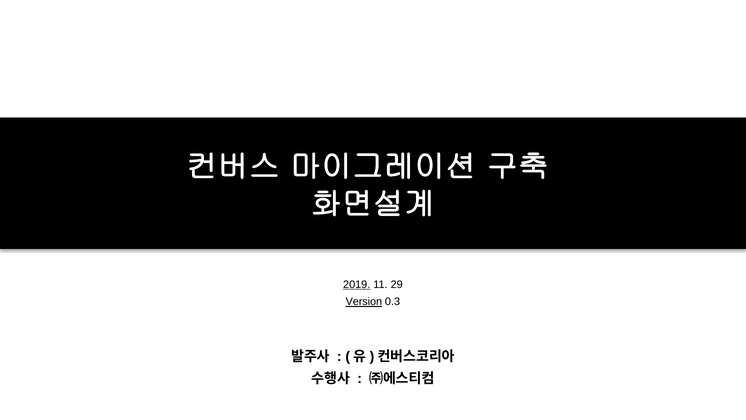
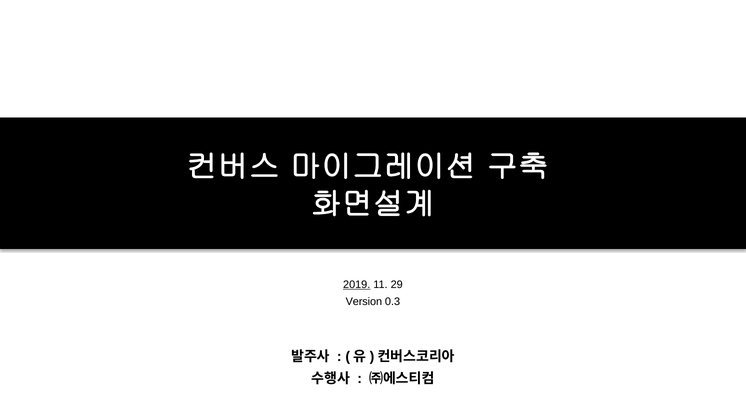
Version underline: present -> none (364, 302)
